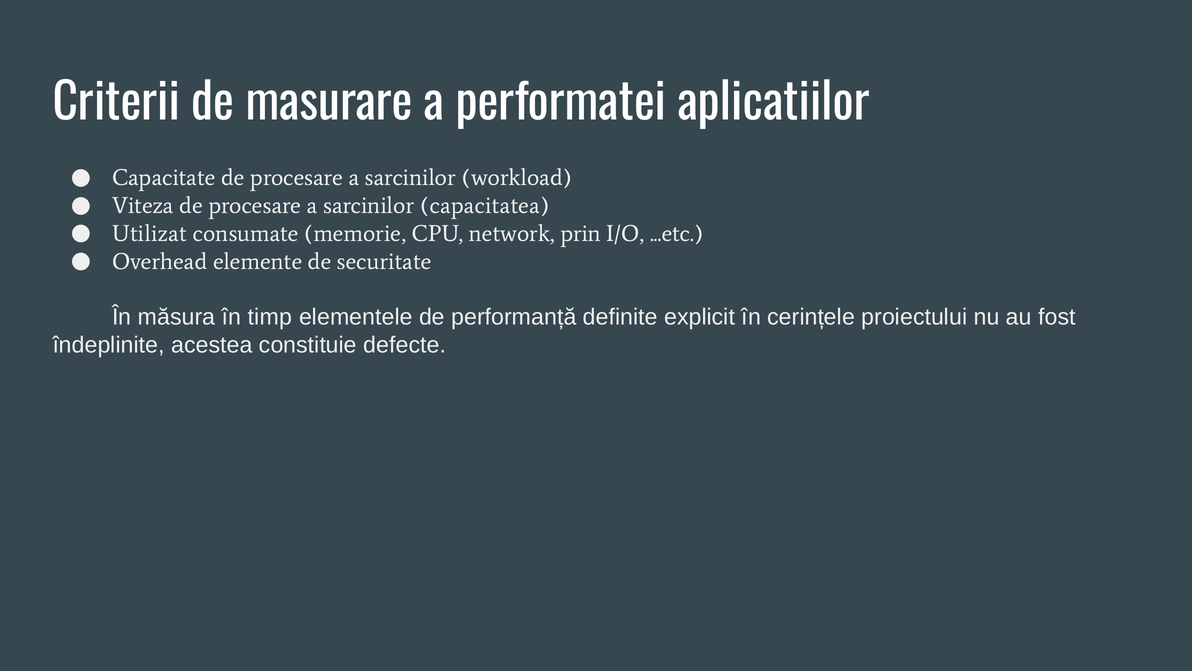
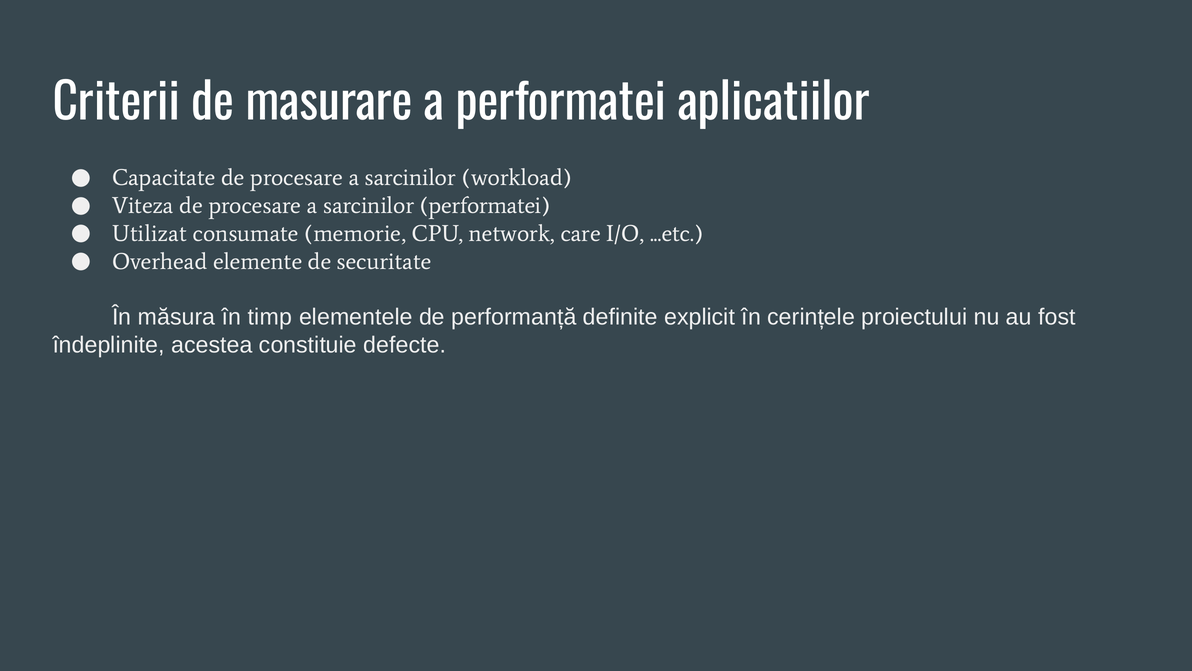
sarcinilor capacitatea: capacitatea -> performatei (485, 206)
prin: prin -> care (581, 233)
